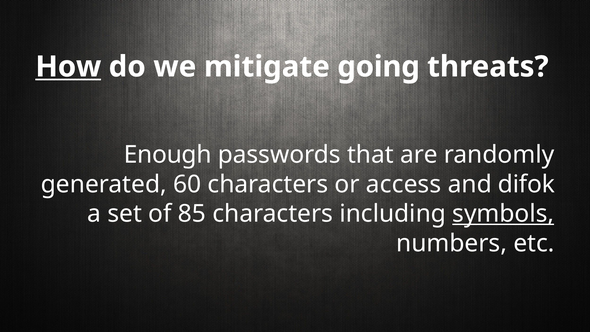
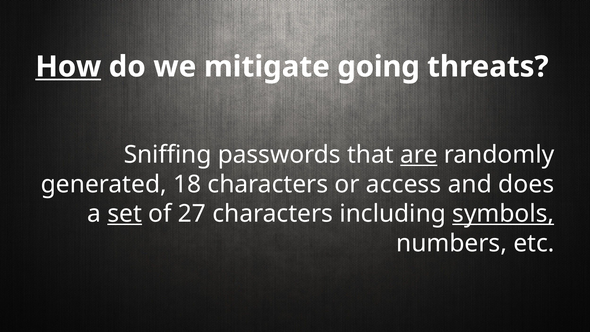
Enough: Enough -> Sniffing (168, 155)
are underline: none -> present (419, 155)
60: 60 -> 18 (187, 184)
difok: difok -> does (526, 184)
set underline: none -> present (125, 214)
85: 85 -> 27 (192, 214)
